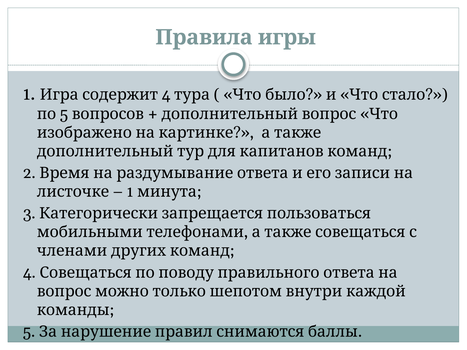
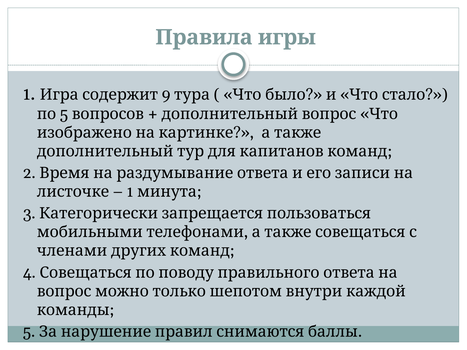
1 4: 4 -> 9 (166, 95)
